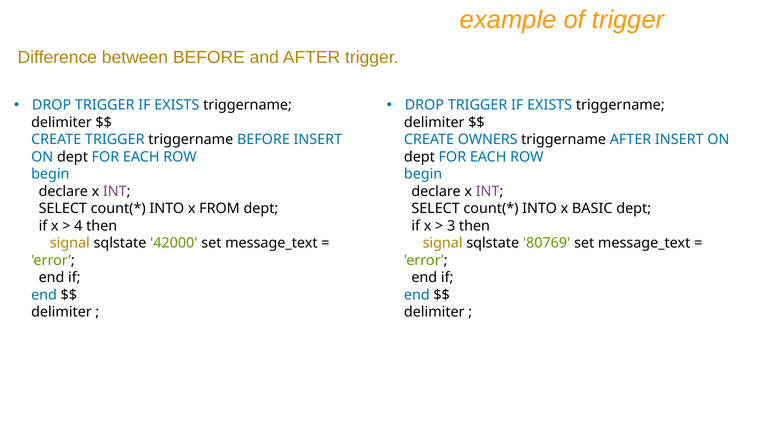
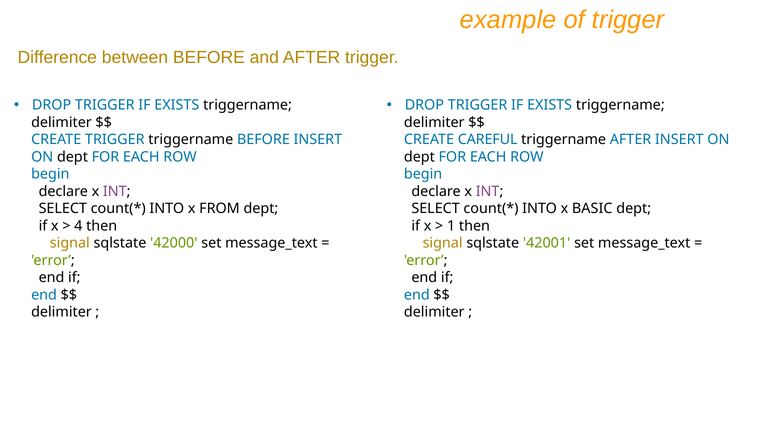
OWNERS: OWNERS -> CAREFUL (488, 140)
3: 3 -> 1 (451, 226)
80769: 80769 -> 42001 (547, 243)
